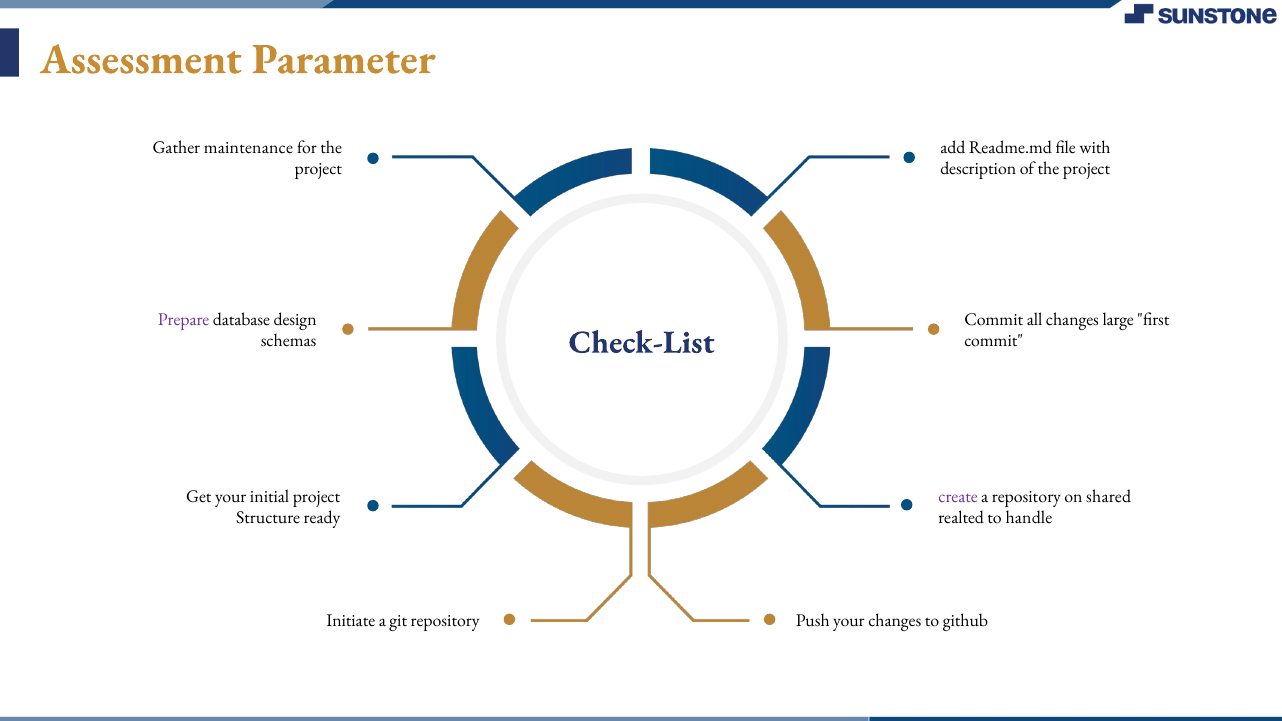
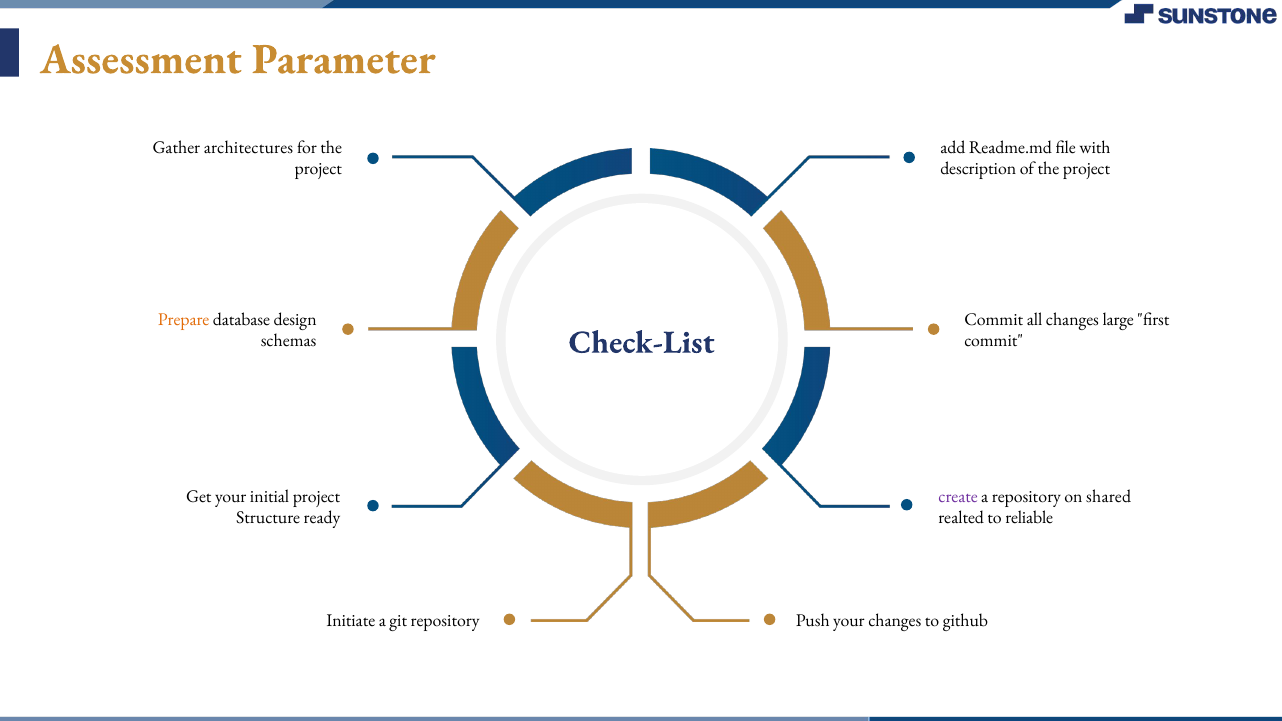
maintenance: maintenance -> architectures (248, 148)
Prepare colour: purple -> orange (184, 320)
handle: handle -> reliable (1029, 518)
